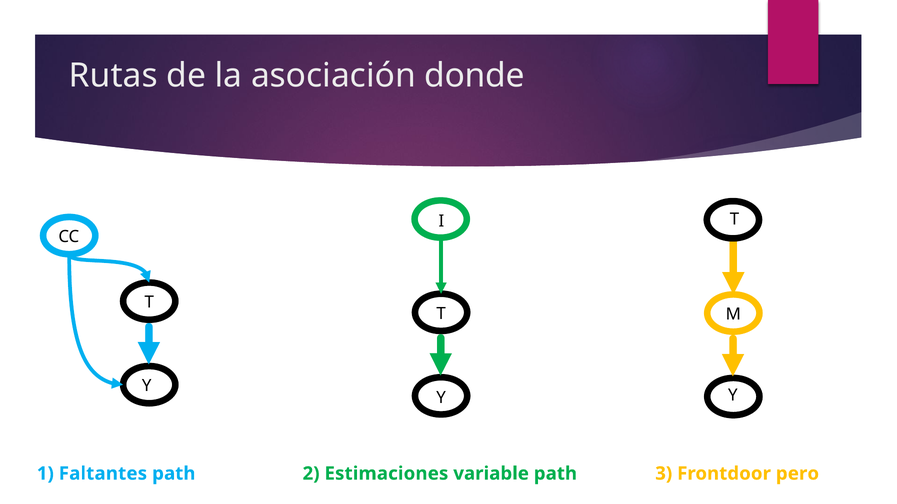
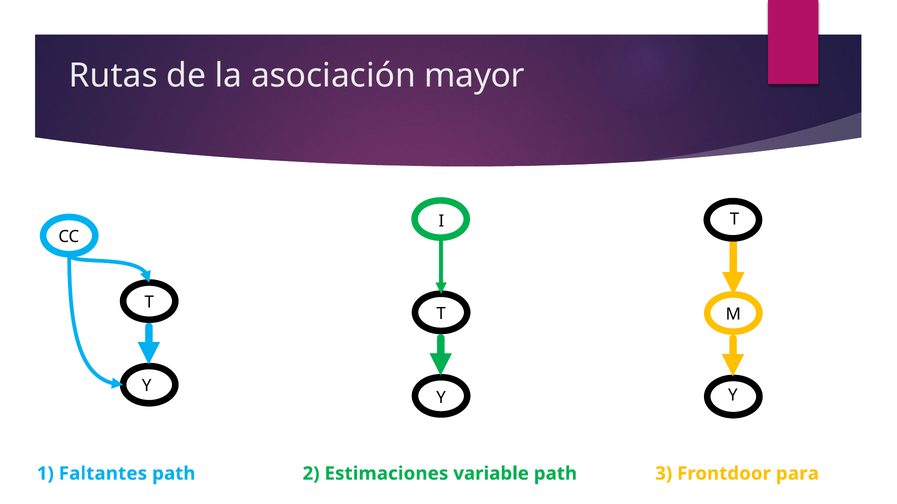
donde: donde -> mayor (475, 76)
pero: pero -> para (797, 474)
